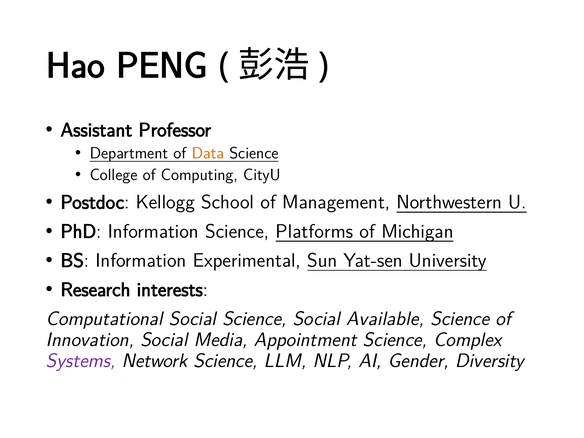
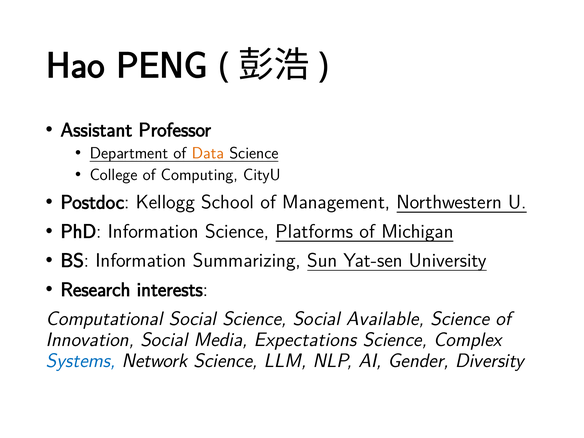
Experimental: Experimental -> Summarizing (247, 260)
Appointment: Appointment -> Expectations (305, 340)
Systems colour: purple -> blue (81, 361)
